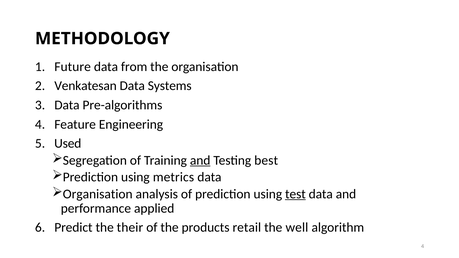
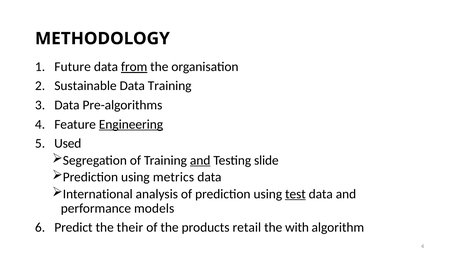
from underline: none -> present (134, 67)
Venkatesan: Venkatesan -> Sustainable (86, 86)
Data Systems: Systems -> Training (170, 86)
Engineering underline: none -> present (131, 124)
best: best -> slide (266, 160)
Organisation: Organisation -> International (98, 194)
applied: applied -> models (154, 209)
well: well -> with (297, 228)
